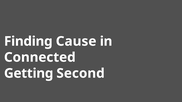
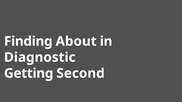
Cause: Cause -> About (76, 41)
Connected: Connected -> Diagnostic (40, 58)
